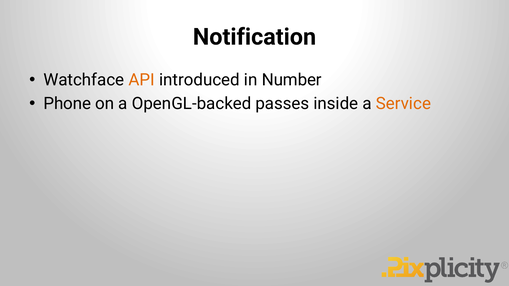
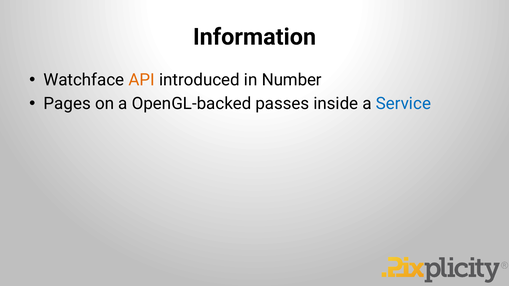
Notification: Notification -> Information (254, 37)
Phone: Phone -> Pages (67, 104)
Service colour: orange -> blue (403, 104)
